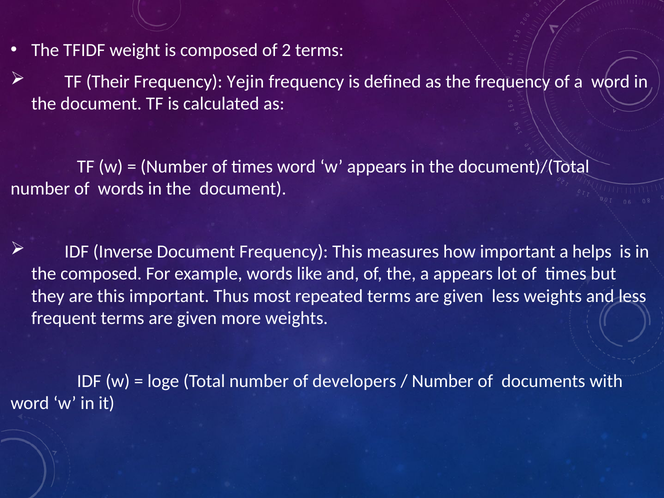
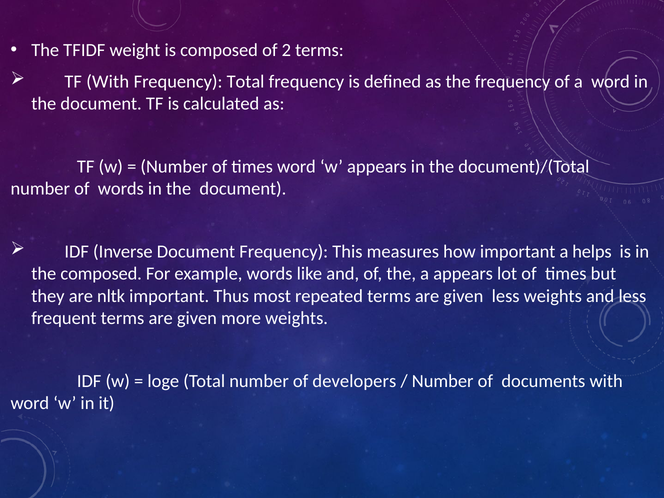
TF Their: Their -> With (108, 82)
Frequency Yejin: Yejin -> Total (246, 82)
are this: this -> nltk (111, 296)
